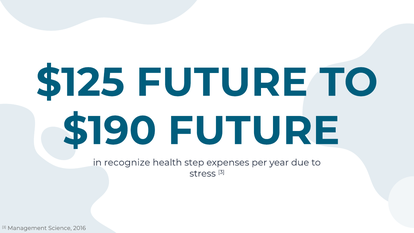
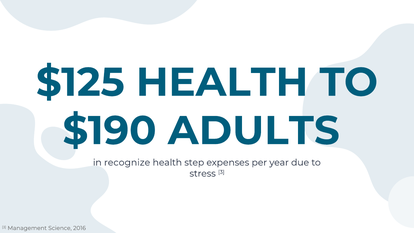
$125 FUTURE: FUTURE -> HEALTH (222, 82)
$190 FUTURE: FUTURE -> ADULTS (254, 131)
